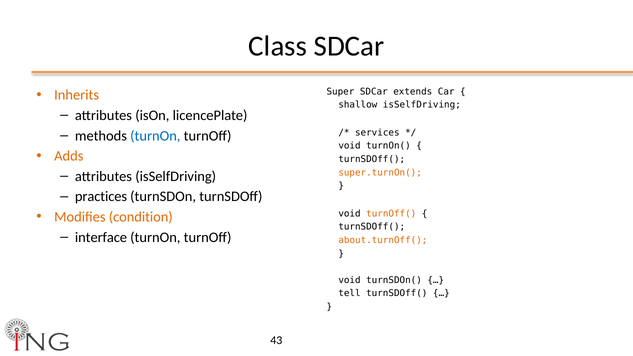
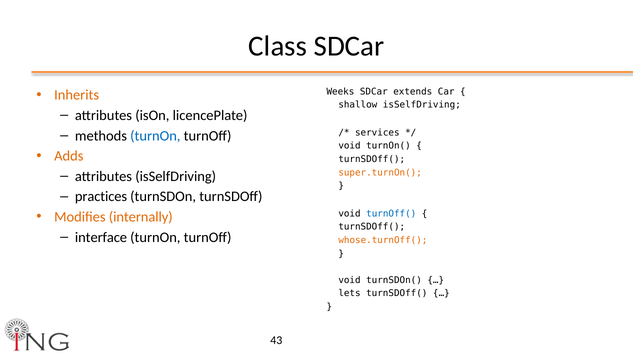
Super: Super -> Weeks (340, 92)
condition: condition -> internally (141, 217)
turnOff( colour: orange -> blue (391, 214)
about.turnOff(: about.turnOff( -> whose.turnOff( (383, 240)
tell: tell -> lets (349, 293)
